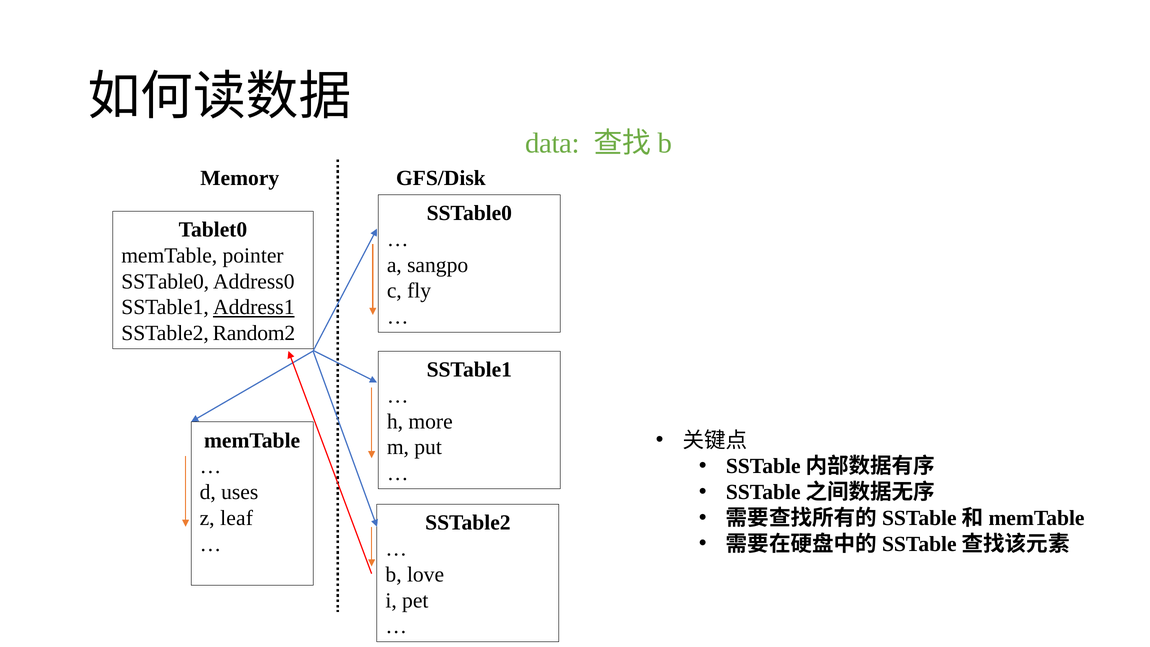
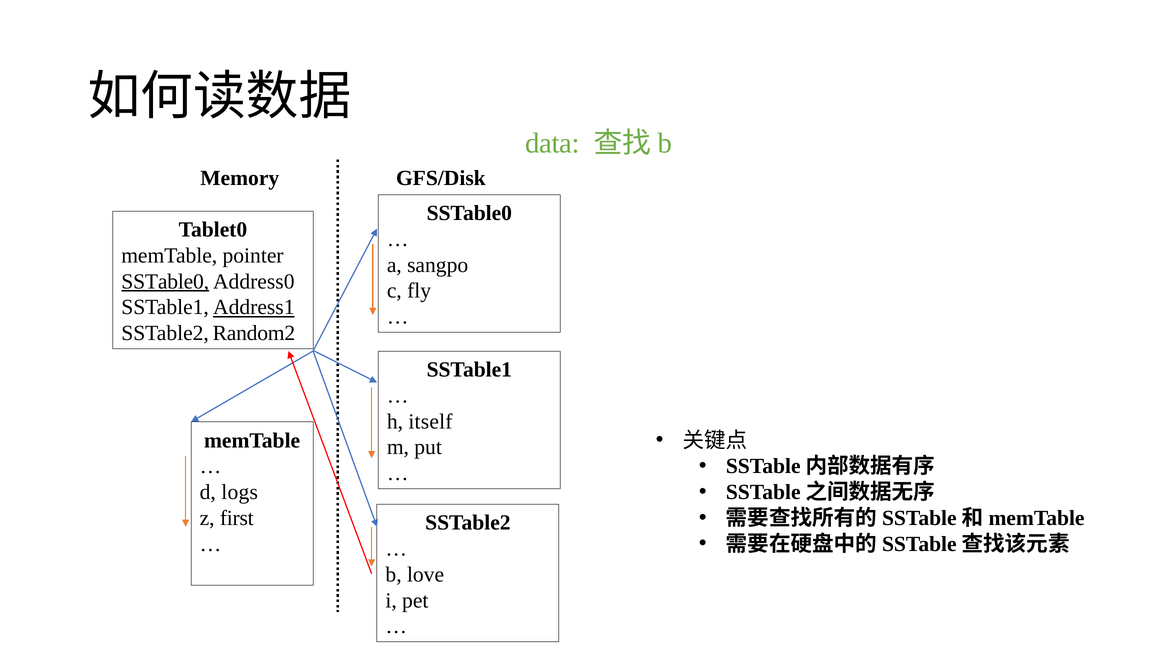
SSTable0 underline: none -> present (165, 281)
more: more -> itself (430, 421)
uses: uses -> logs (240, 492)
leaf: leaf -> first (237, 518)
